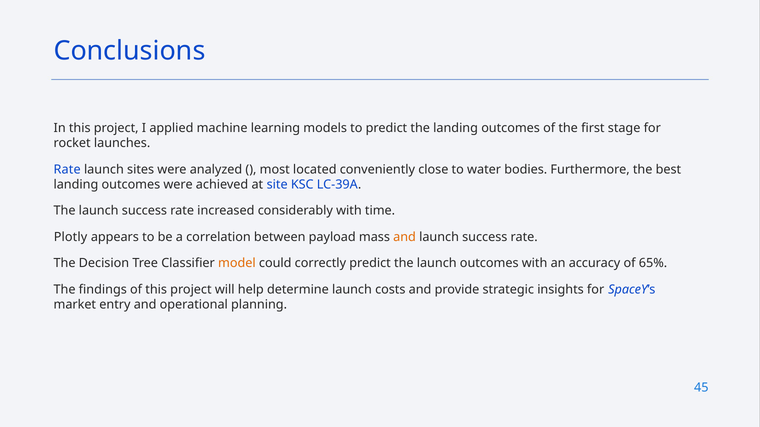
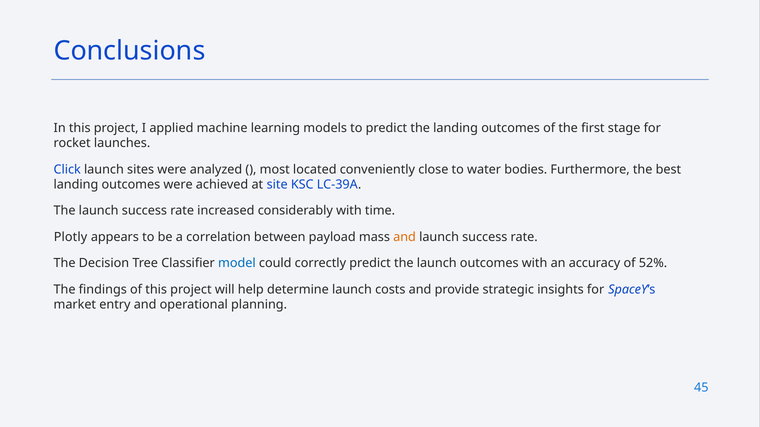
Rate: Rate -> Click (67, 170)
model colour: orange -> blue (237, 263)
65%: 65% -> 52% (653, 263)
